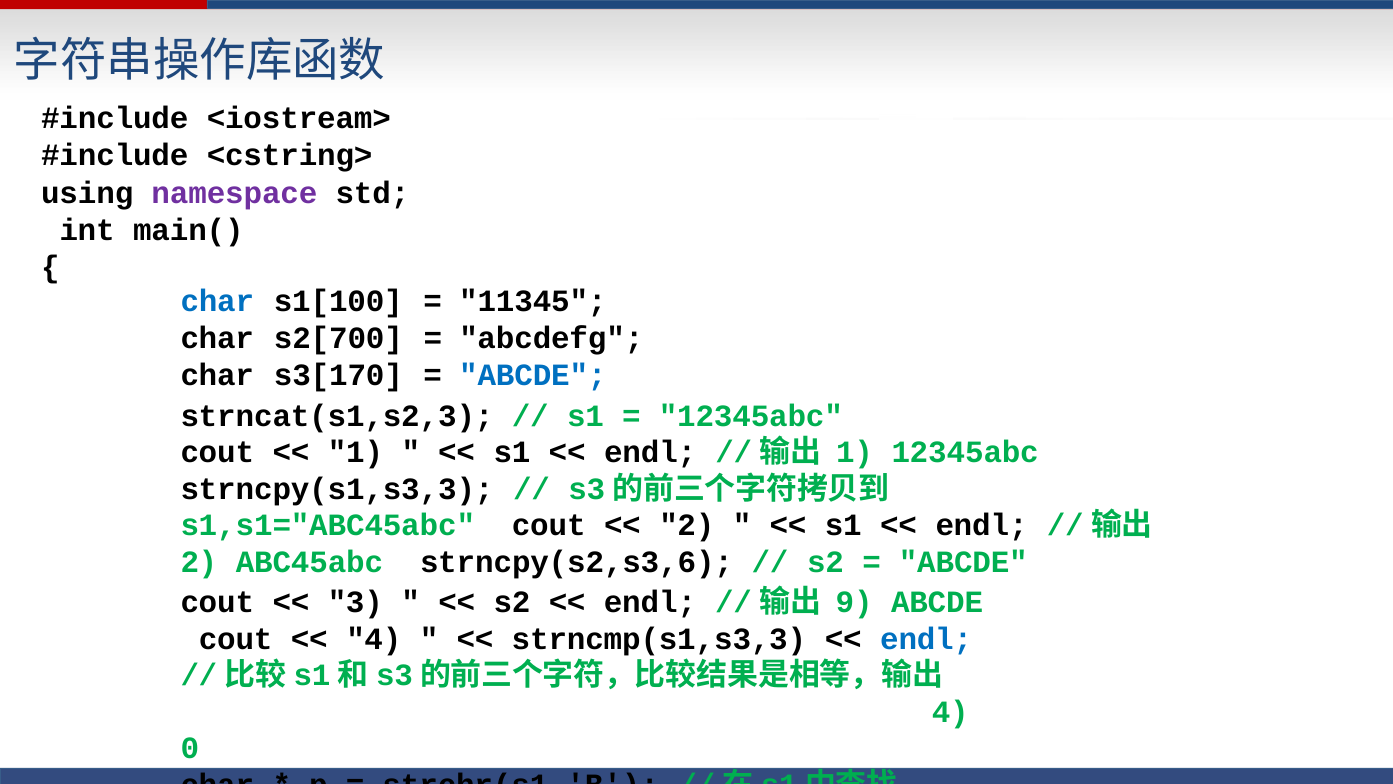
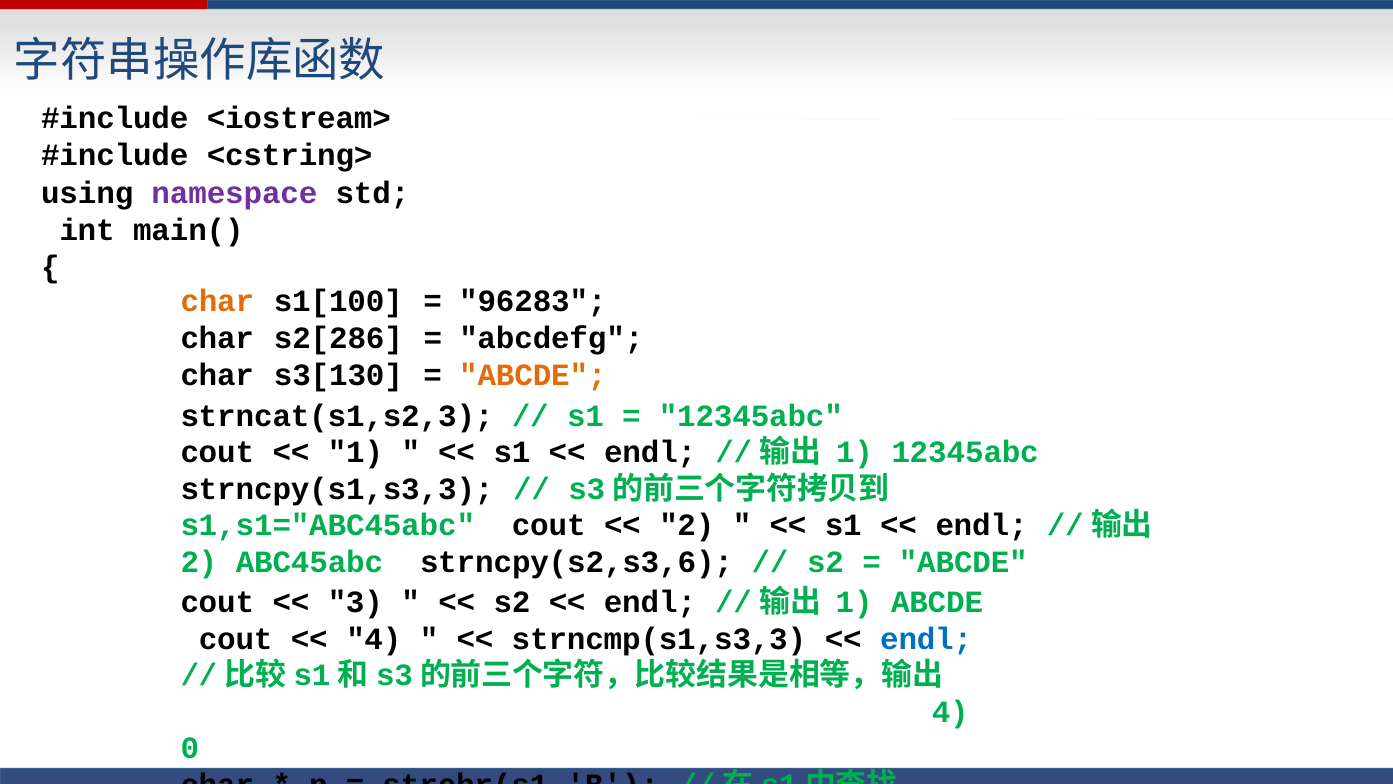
char colour: blue -> orange (217, 301)
11345: 11345 -> 96283 (533, 301)
s2[700: s2[700 -> s2[286 (338, 338)
s3[170: s3[170 -> s3[130 (338, 376)
ABCDE colour: blue -> orange (533, 376)
9: 9 -> 1 (854, 602)
